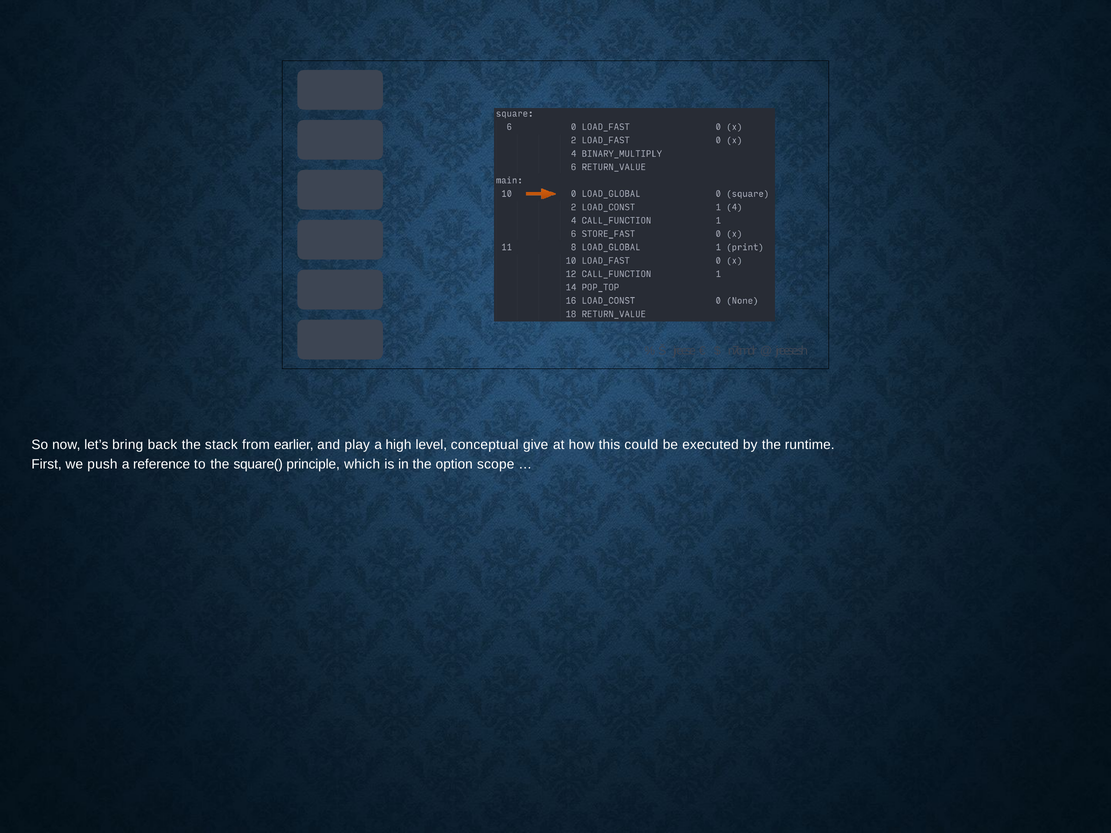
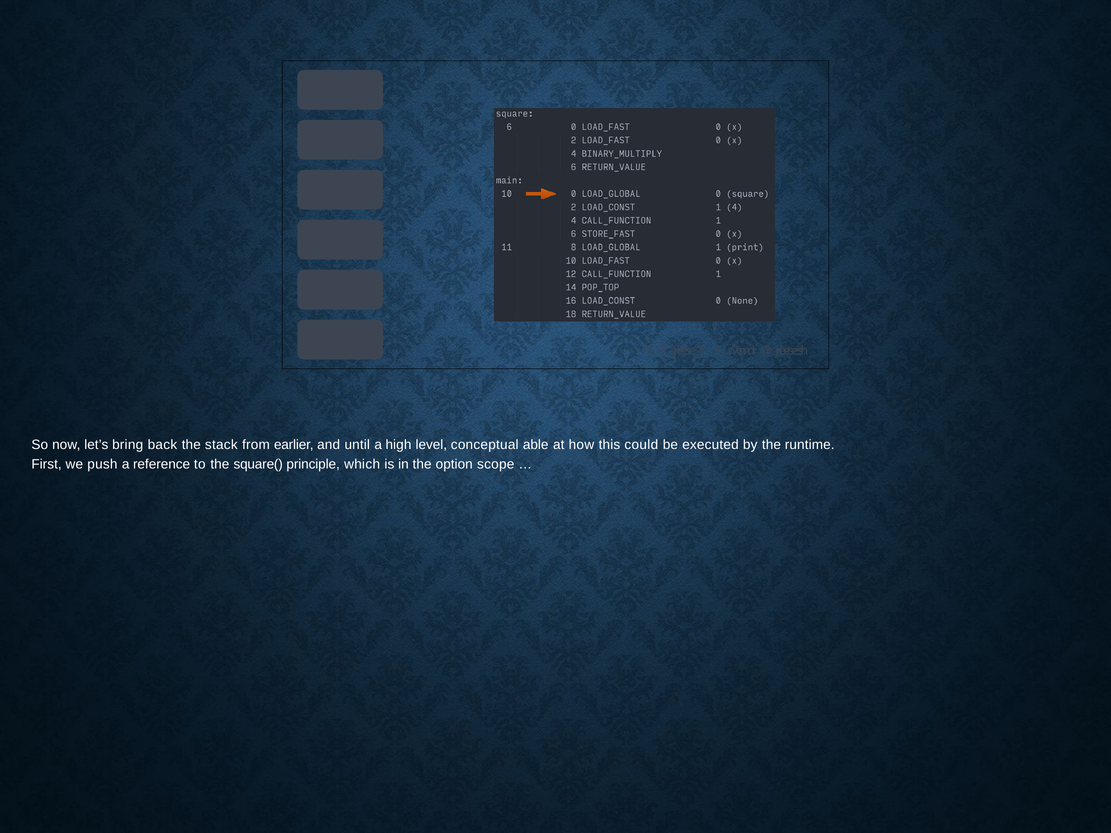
play: play -> until (357, 445)
give: give -> able (536, 445)
